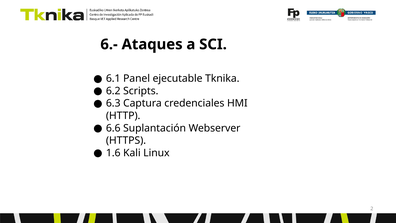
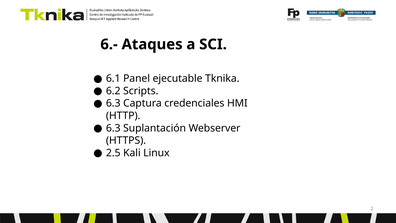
6.6: 6.6 -> 6.3 (113, 128)
1.6: 1.6 -> 2.5 (113, 153)
